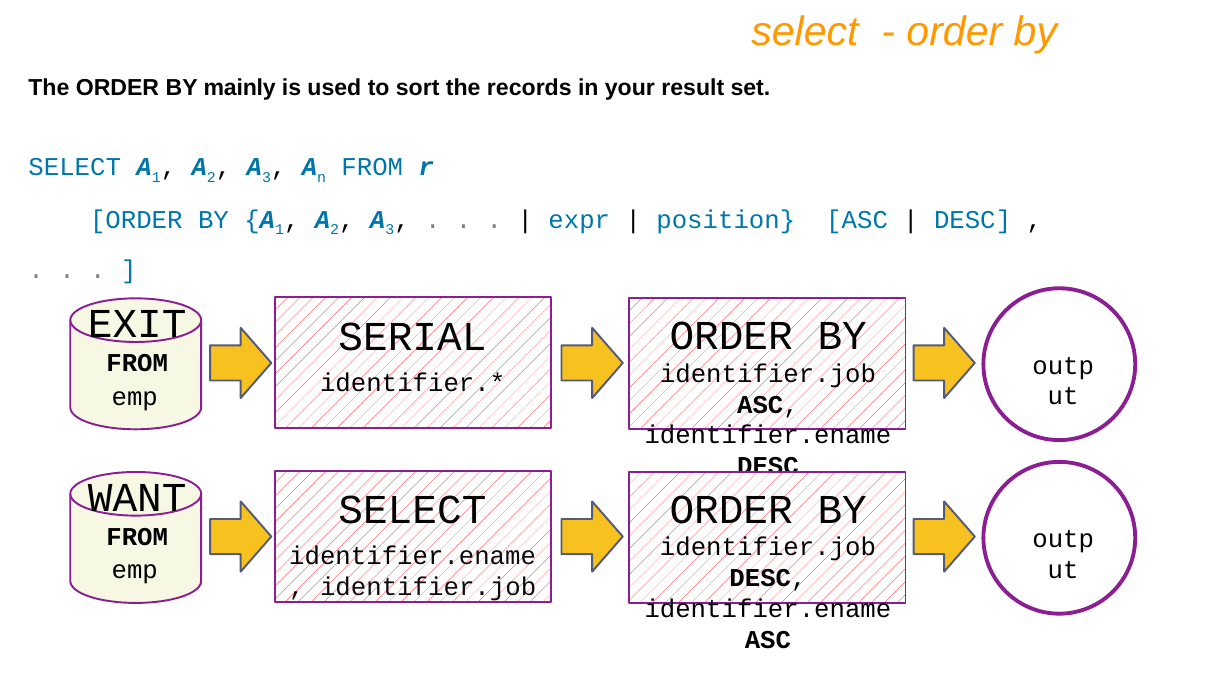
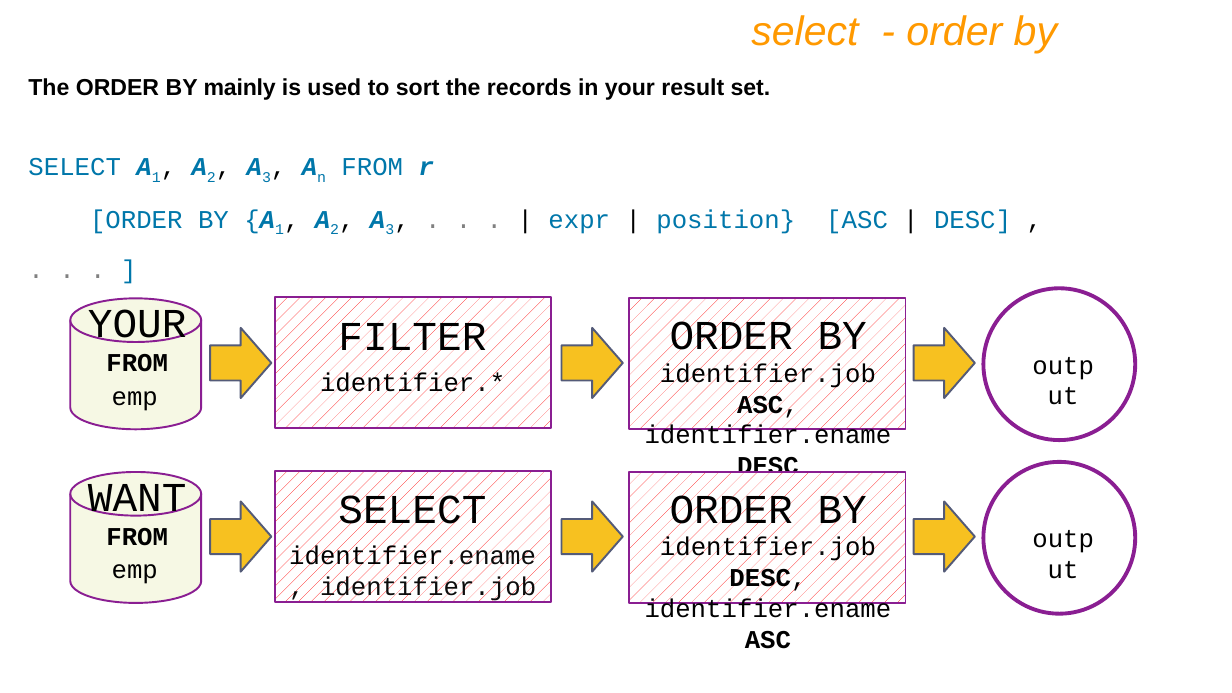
EXIT: EXIT -> YOUR (137, 324)
SERIAL: SERIAL -> FILTER (412, 337)
